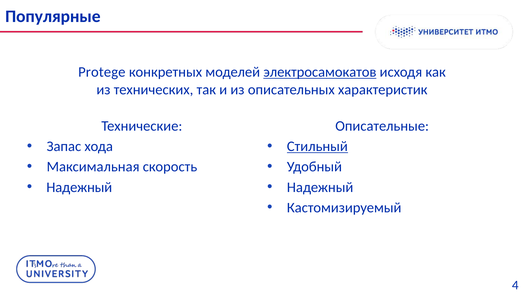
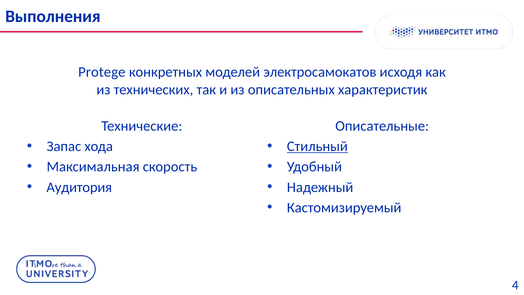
Популярные: Популярные -> Выполнения (53, 16)
электросамокатов underline: present -> none (320, 72)
Надежный: Надежный -> Аудитория (79, 187)
